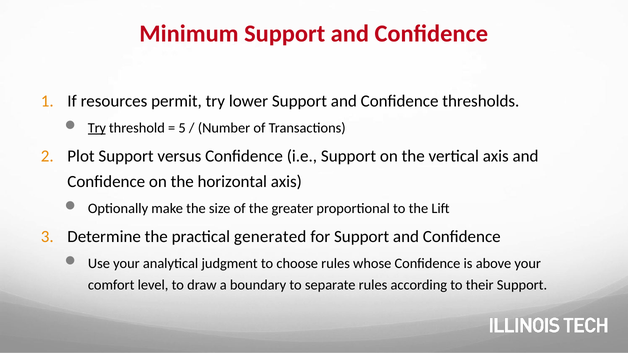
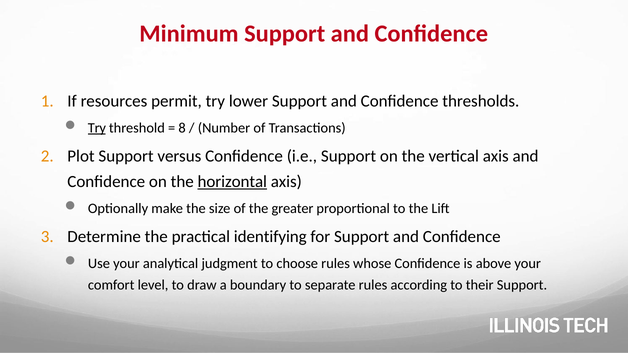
5: 5 -> 8 (182, 128)
horizontal underline: none -> present (232, 182)
generated: generated -> identifying (270, 237)
